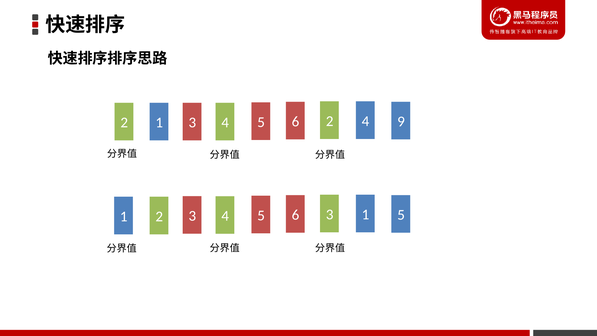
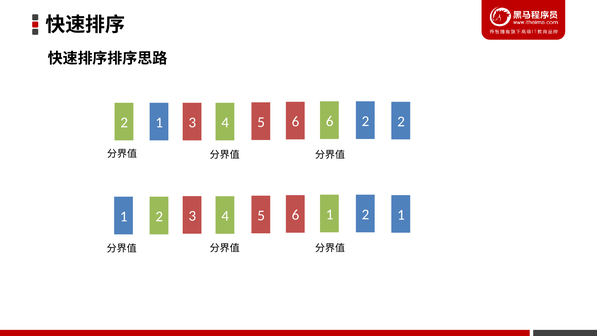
6 2: 2 -> 6 (330, 121)
5 9: 9 -> 2 (401, 122)
4: 4 -> 2 (365, 121)
6 3: 3 -> 1 (330, 214)
5 5: 5 -> 1 (401, 215)
1: 1 -> 2 (365, 214)
